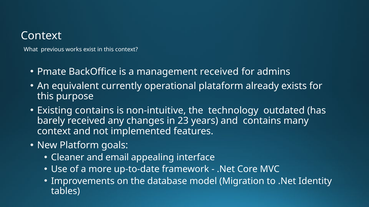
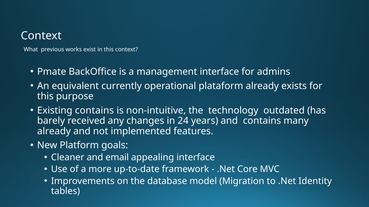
management received: received -> interface (219, 72)
23: 23 -> 24 (183, 121)
context: context -> already (54, 131)
